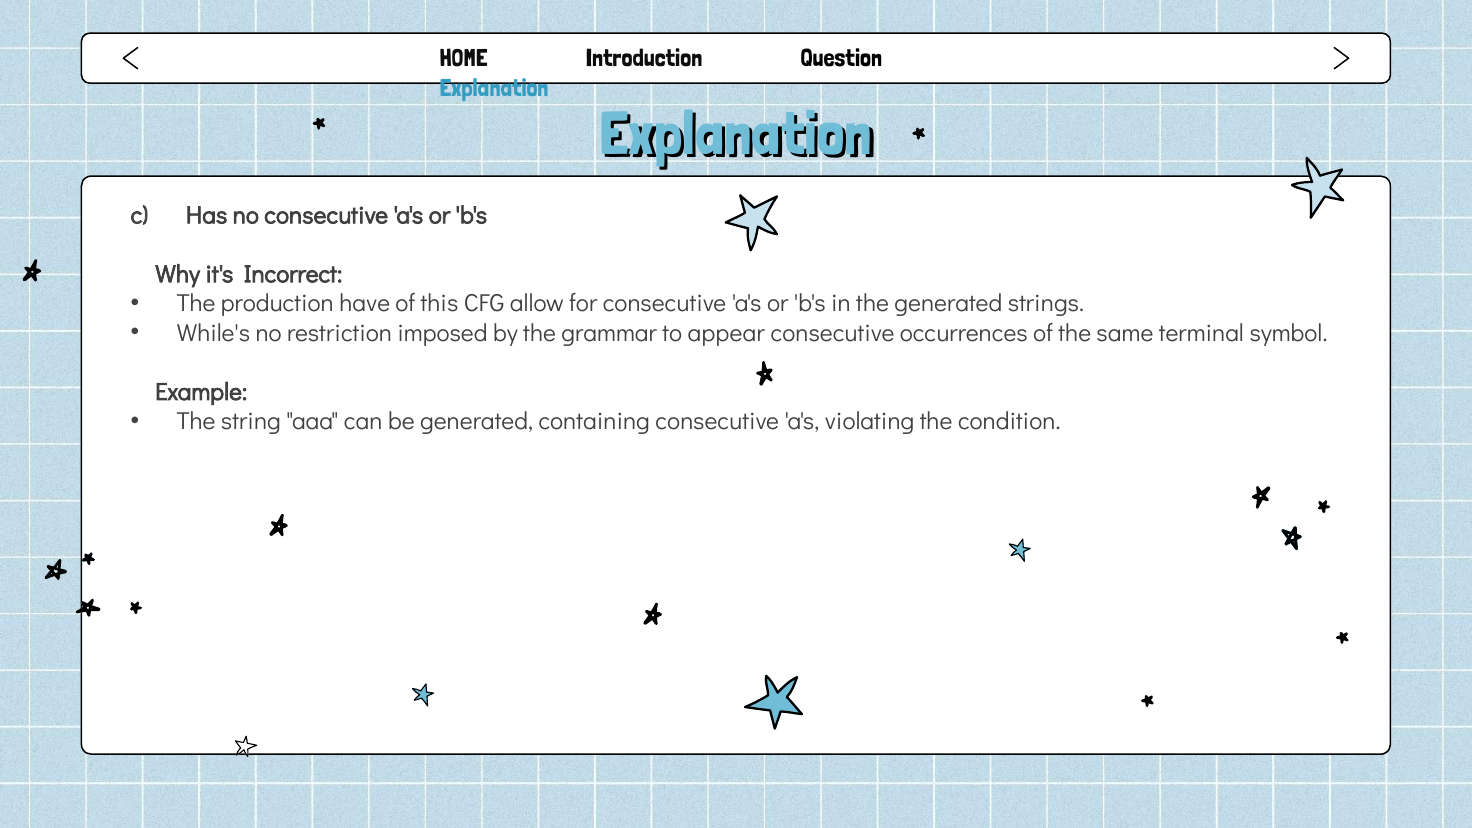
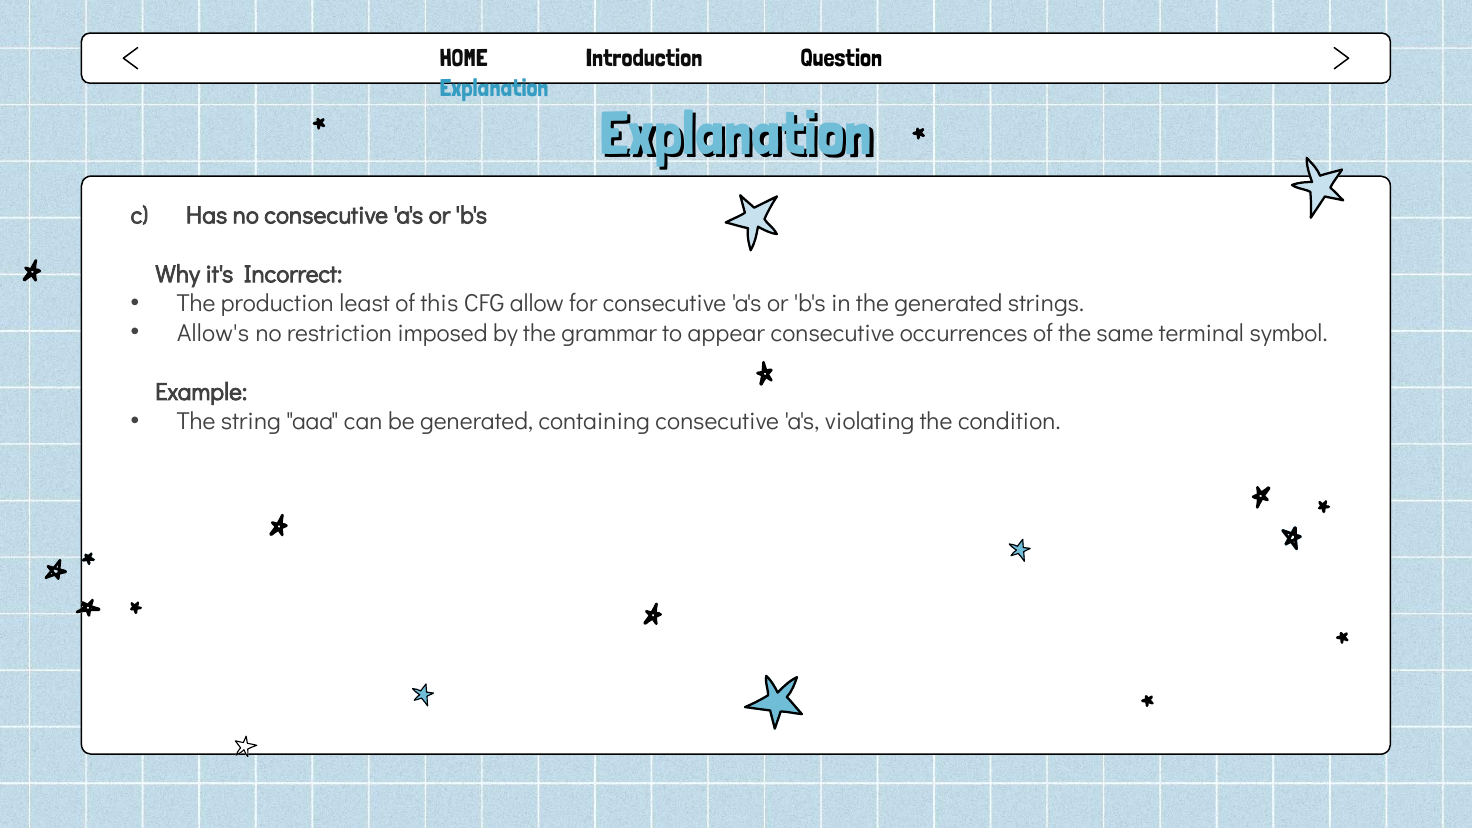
have: have -> least (365, 304)
While's: While's -> Allow's (213, 333)
